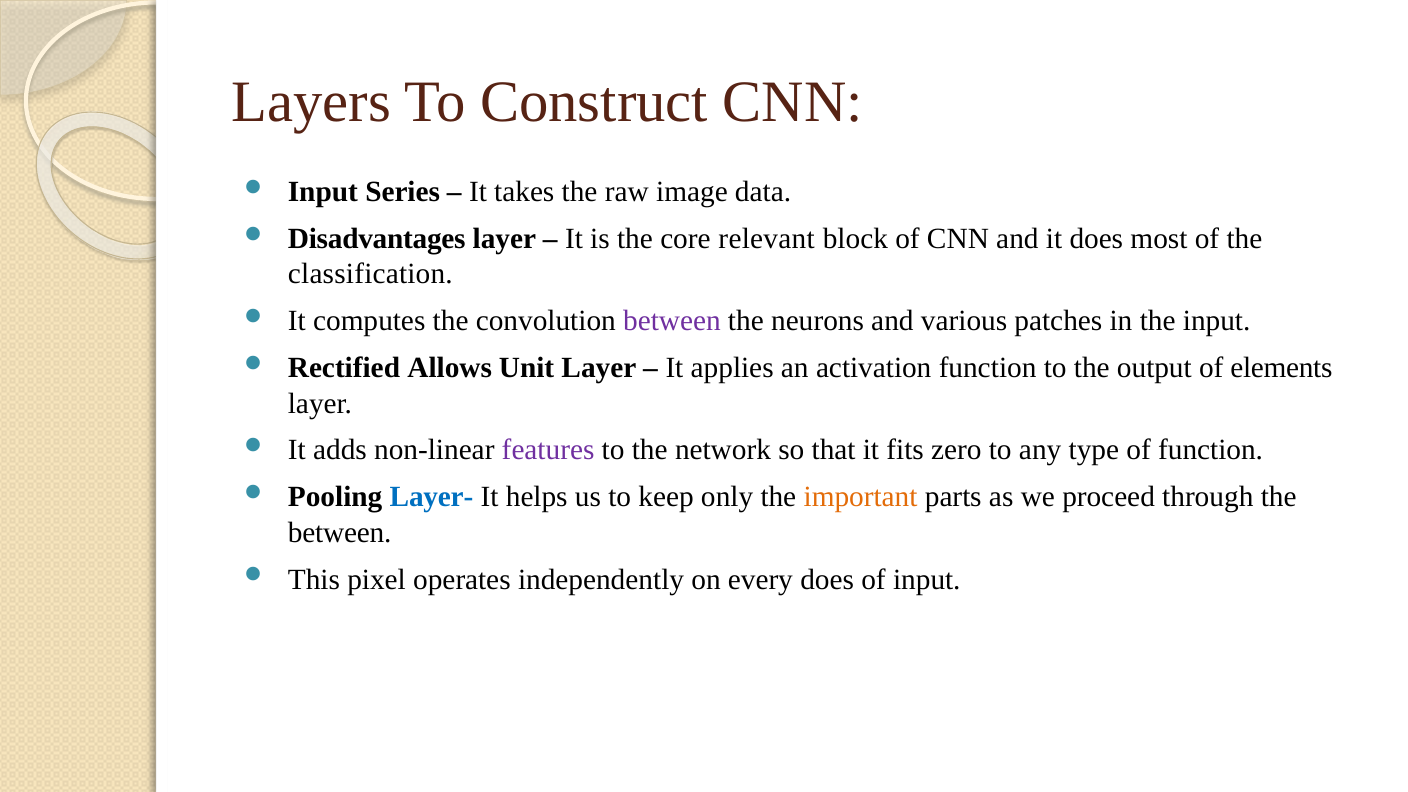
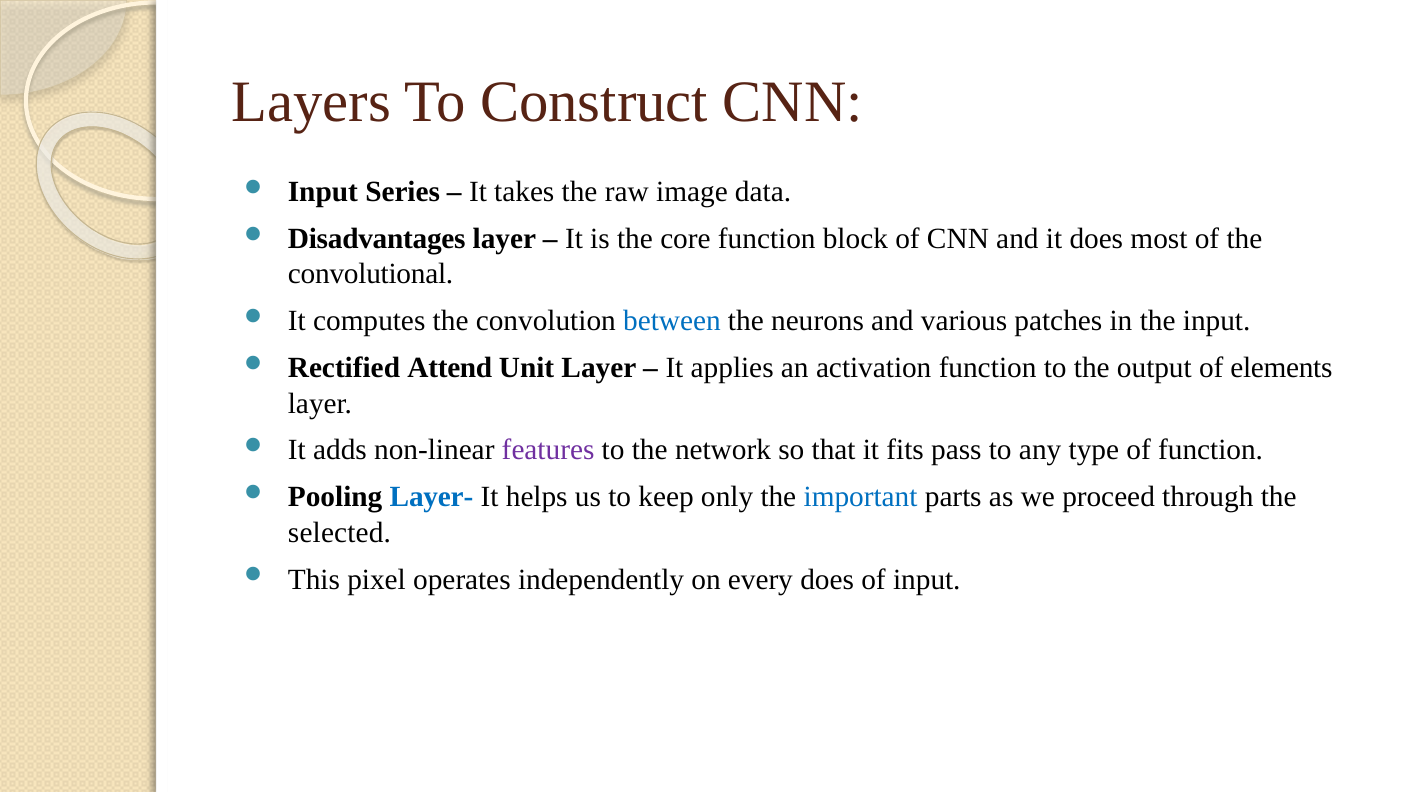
core relevant: relevant -> function (767, 239)
classification: classification -> convolutional (371, 274)
between colour: purple -> blue (672, 321)
Allows: Allows -> Attend (450, 368)
zero: zero -> pass (956, 450)
important colour: orange -> blue (861, 497)
between: between -> selected (339, 532)
